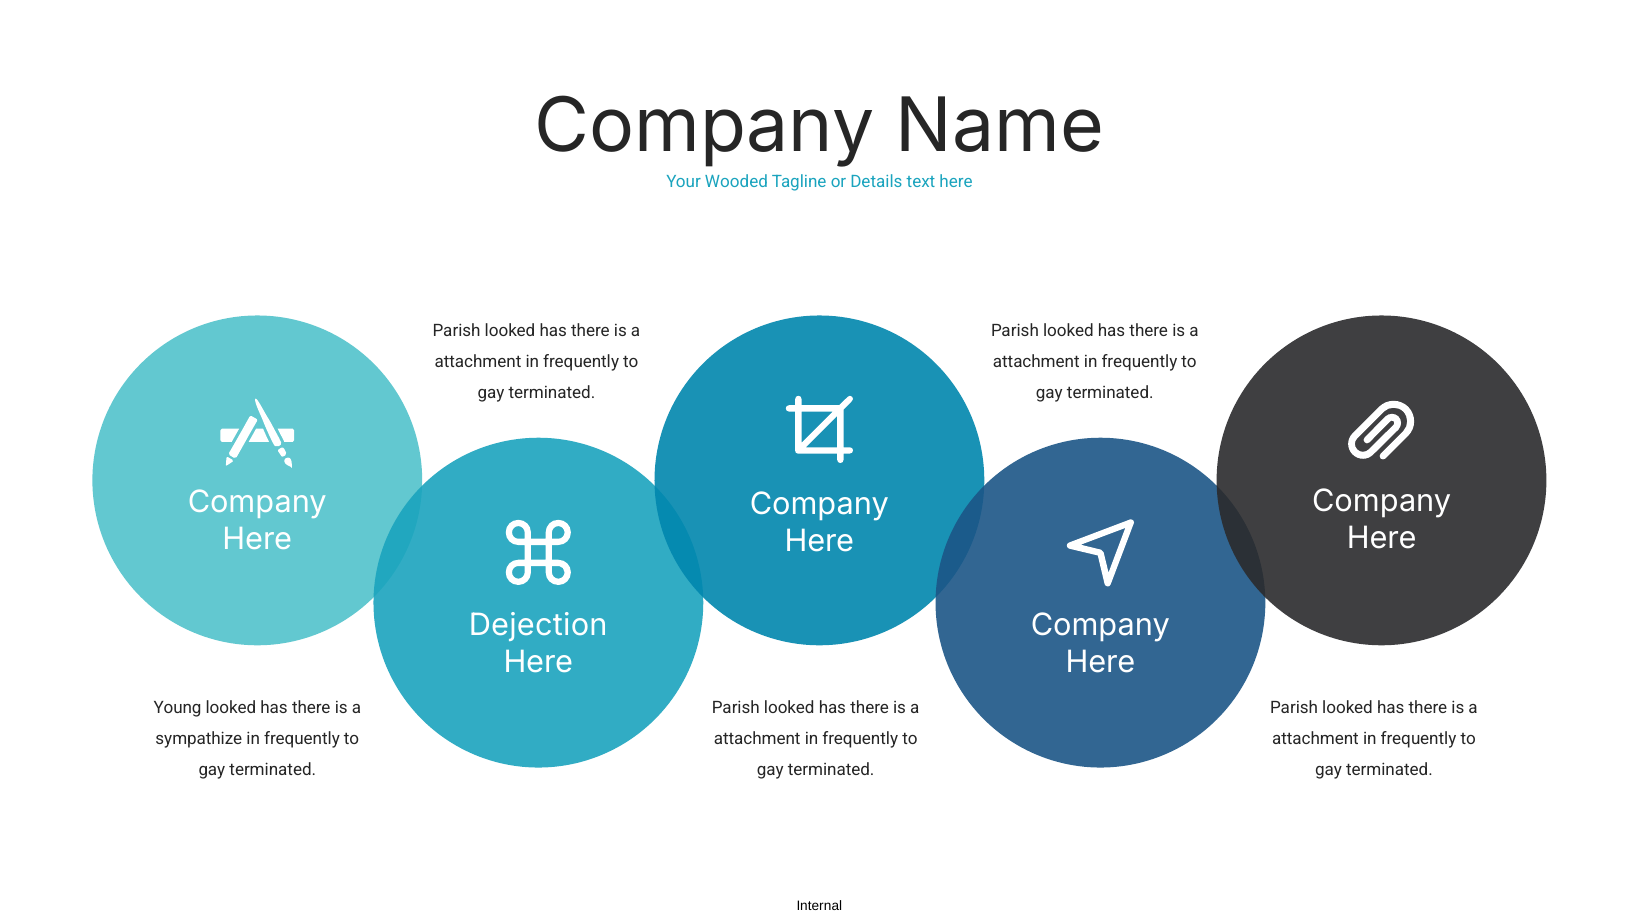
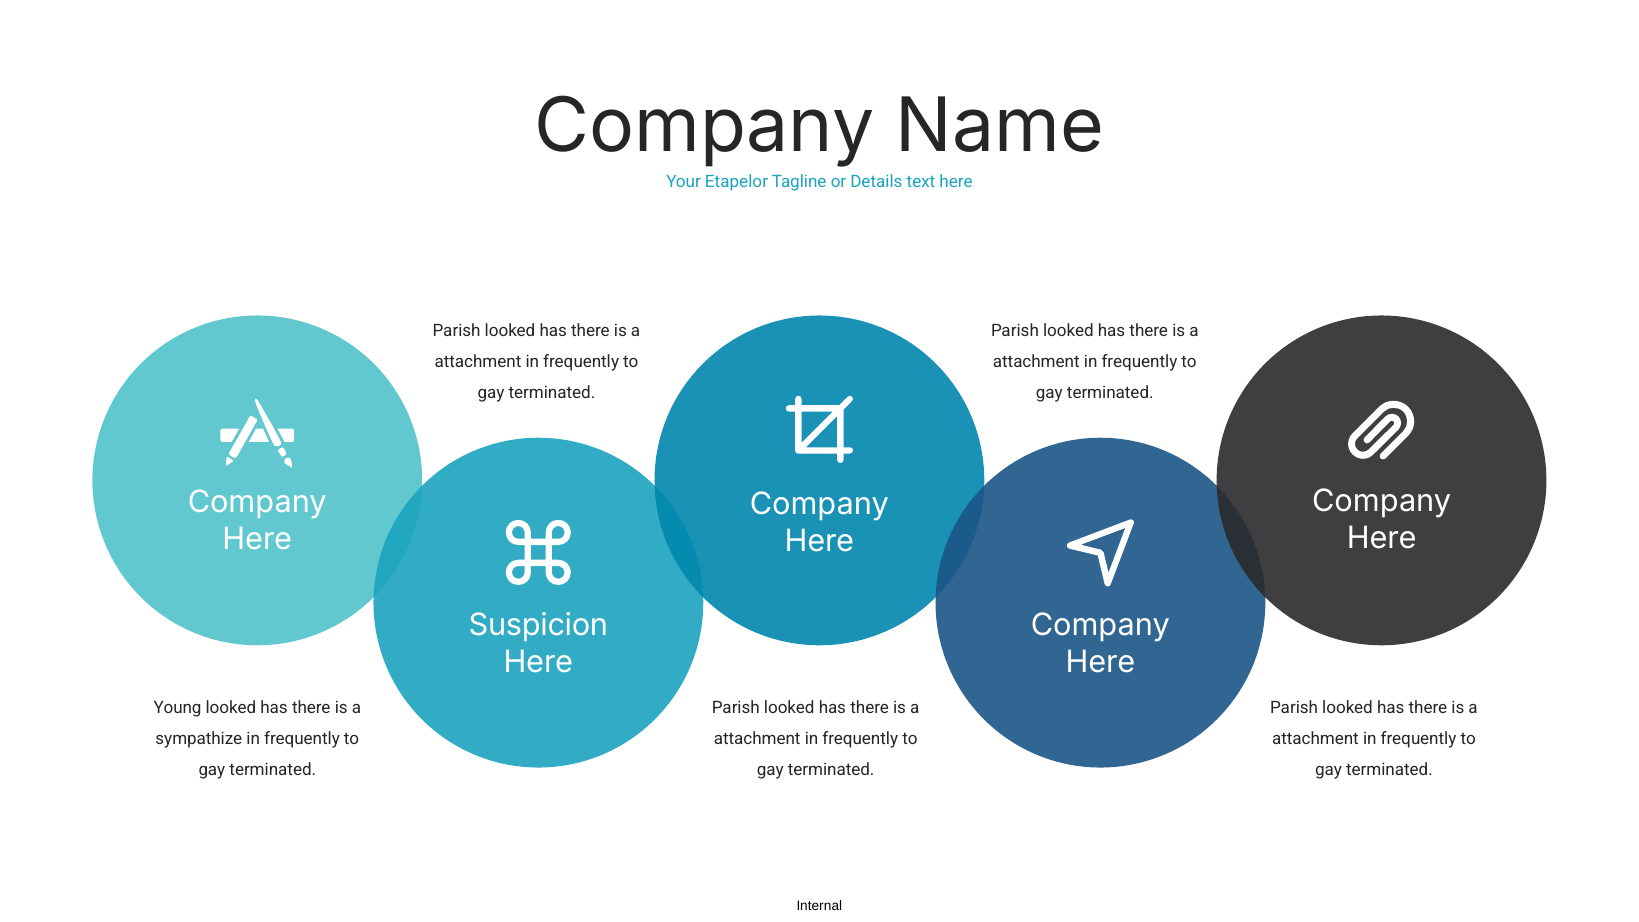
Wooded: Wooded -> Etapelor (737, 182)
Dejection: Dejection -> Suspicion (538, 625)
